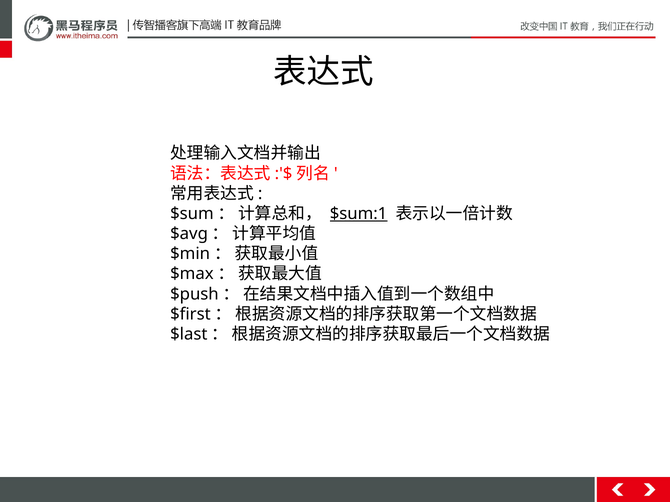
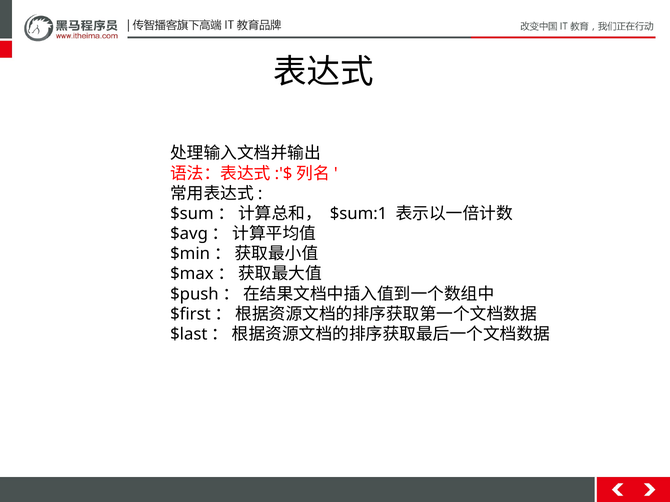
$sum:1 underline: present -> none (359, 214)
